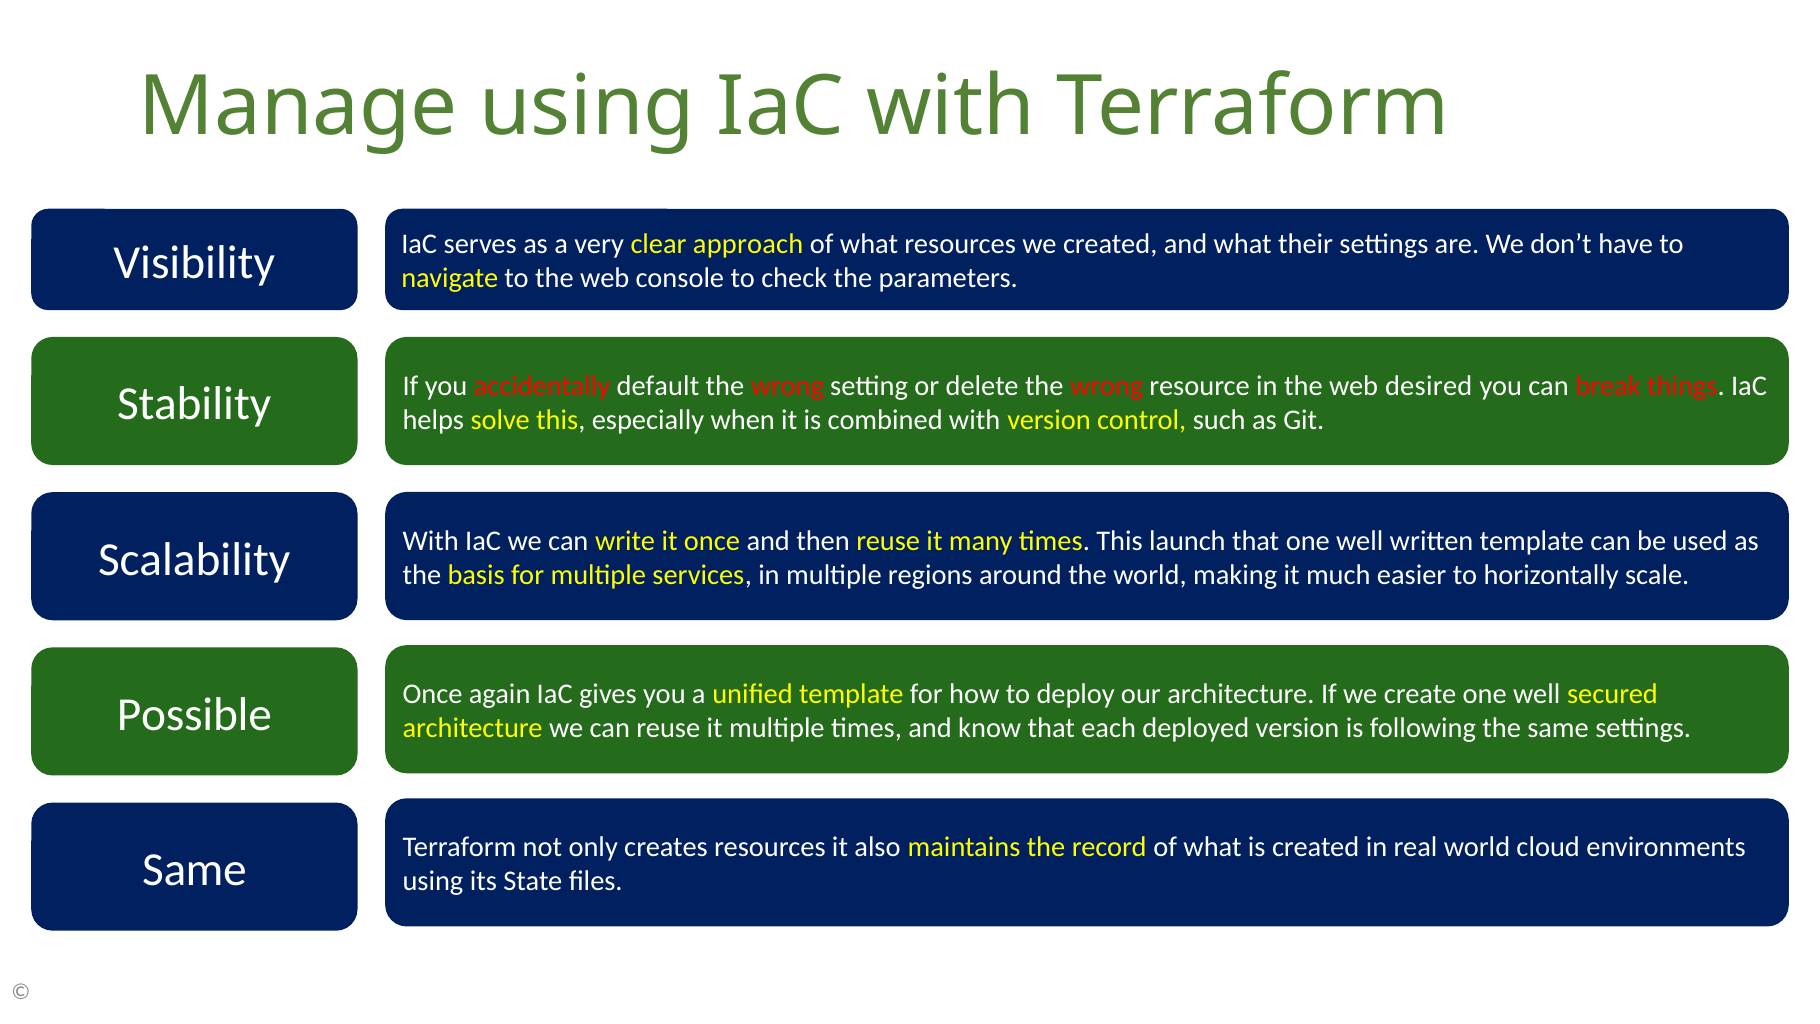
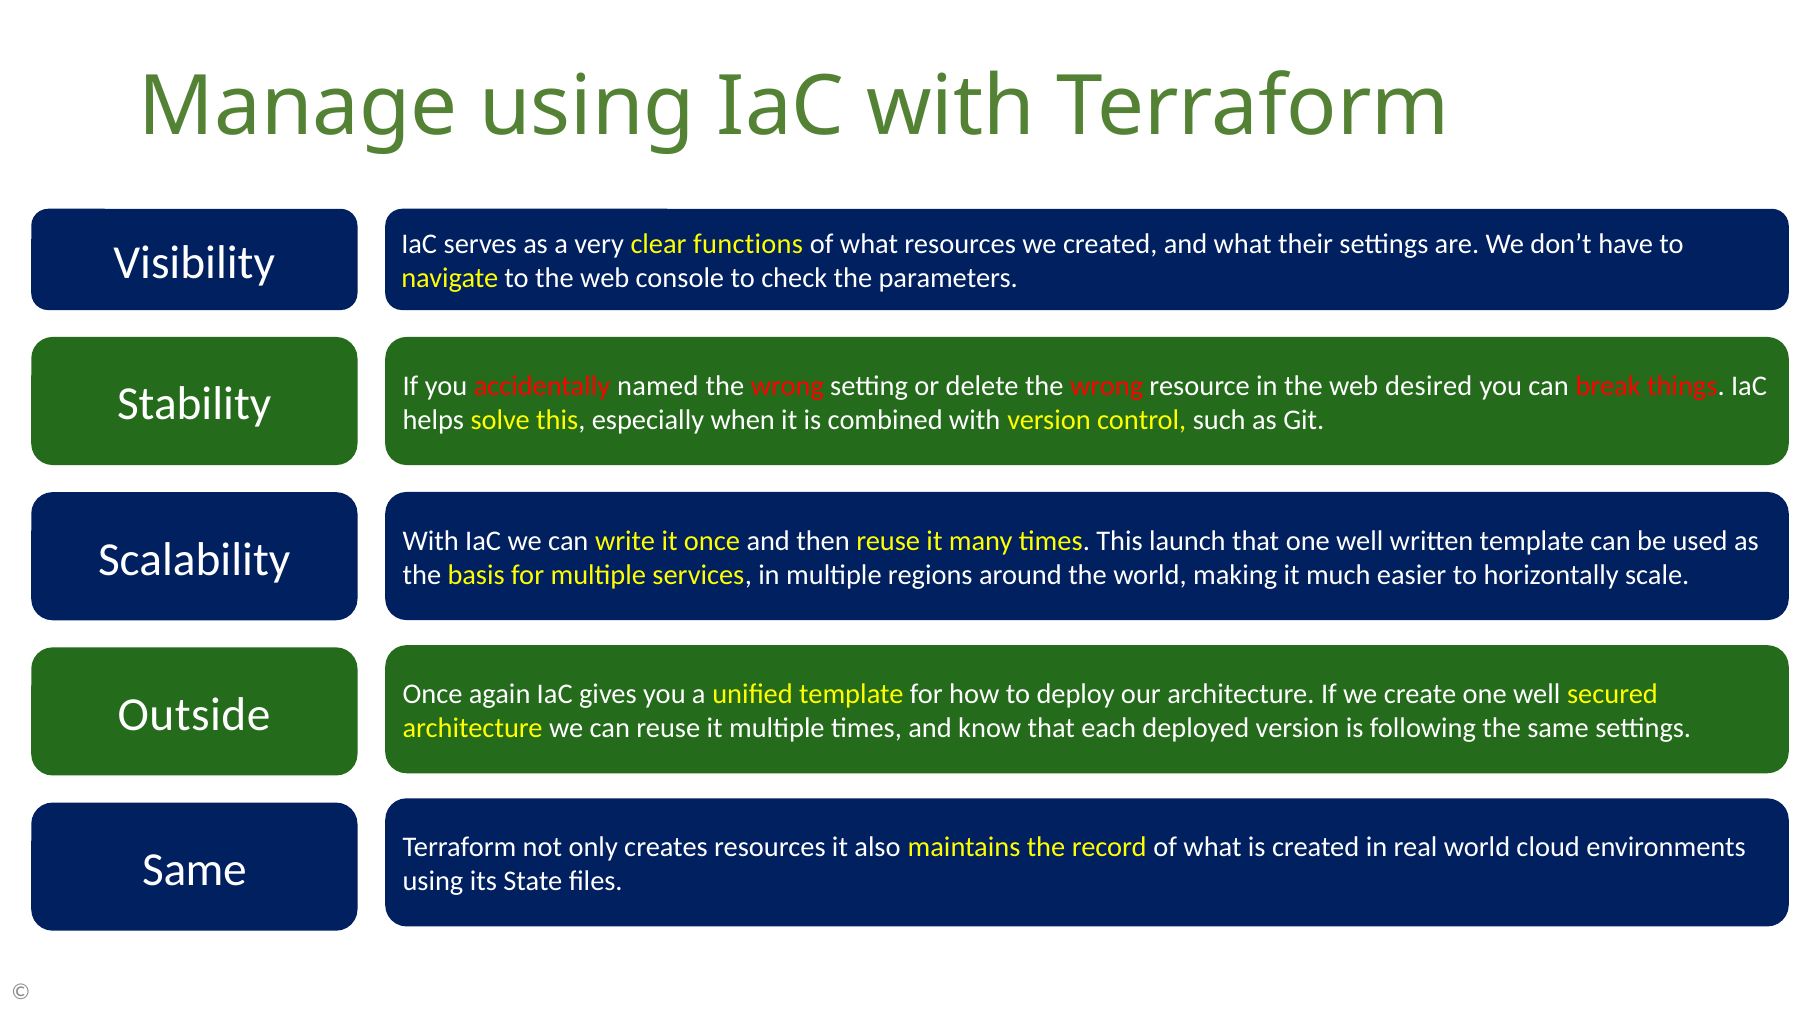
approach: approach -> functions (748, 244)
default: default -> named (658, 386)
Possible: Possible -> Outside (194, 715)
